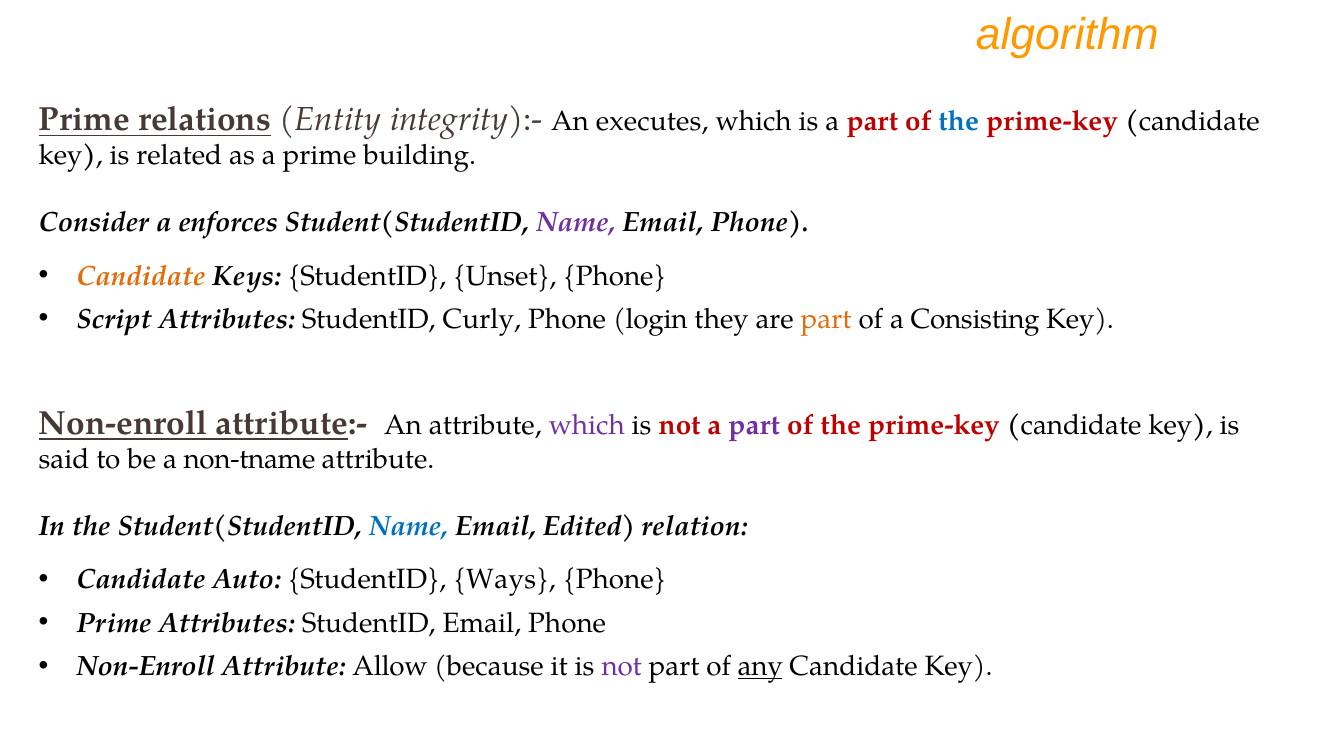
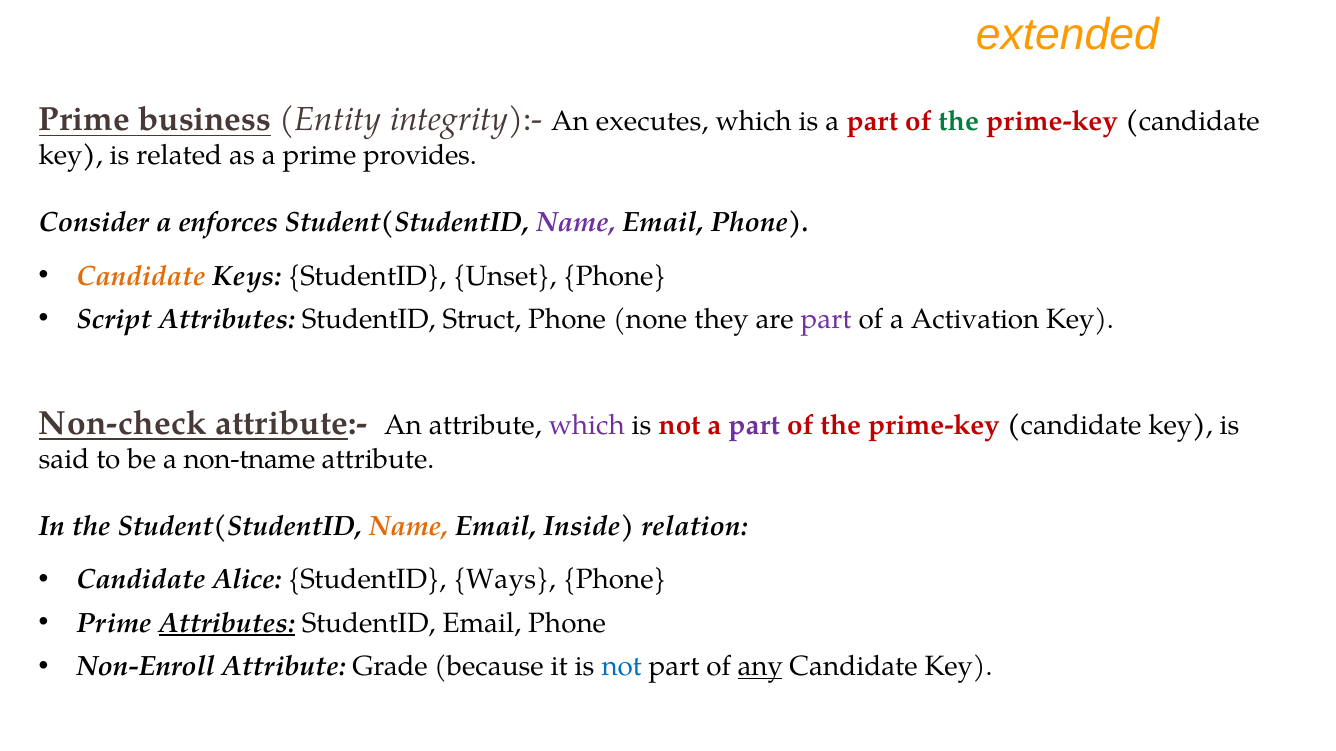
algorithm: algorithm -> extended (1067, 35)
relations: relations -> business (205, 119)
the colour: blue -> green (959, 121)
building: building -> provides (420, 156)
Curly: Curly -> Struct (482, 319)
login: login -> none (650, 319)
part colour: orange -> purple (826, 319)
Consisting: Consisting -> Activation (975, 319)
Non-enroll: Non-enroll -> Non-check (123, 423)
Name colour: blue -> orange (408, 527)
Edited: Edited -> Inside (589, 527)
Auto: Auto -> Alice (247, 580)
Attributes underline: none -> present (227, 624)
Allow: Allow -> Grade (390, 667)
not colour: purple -> blue (622, 667)
